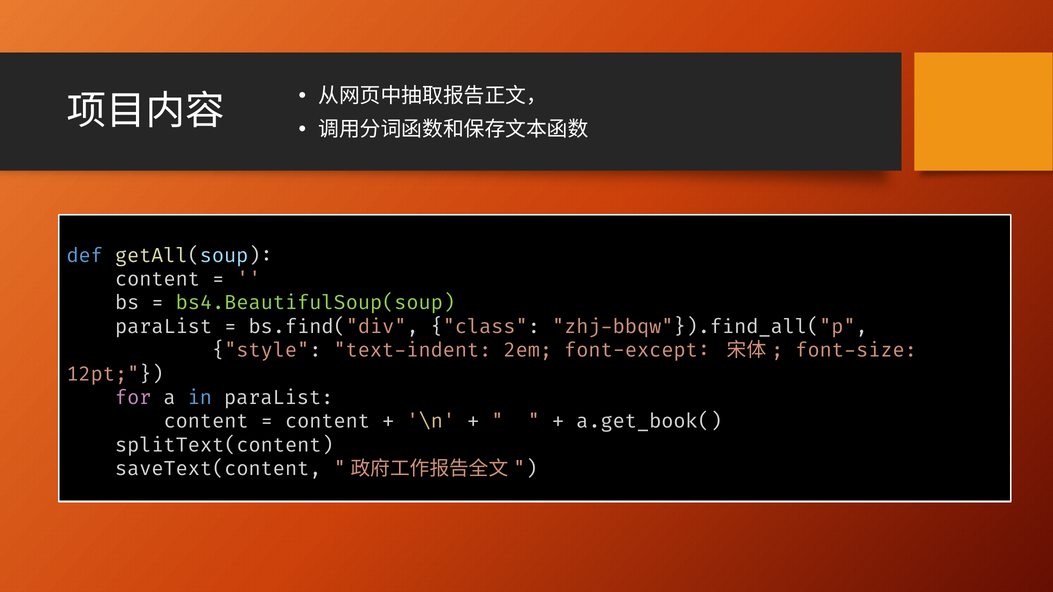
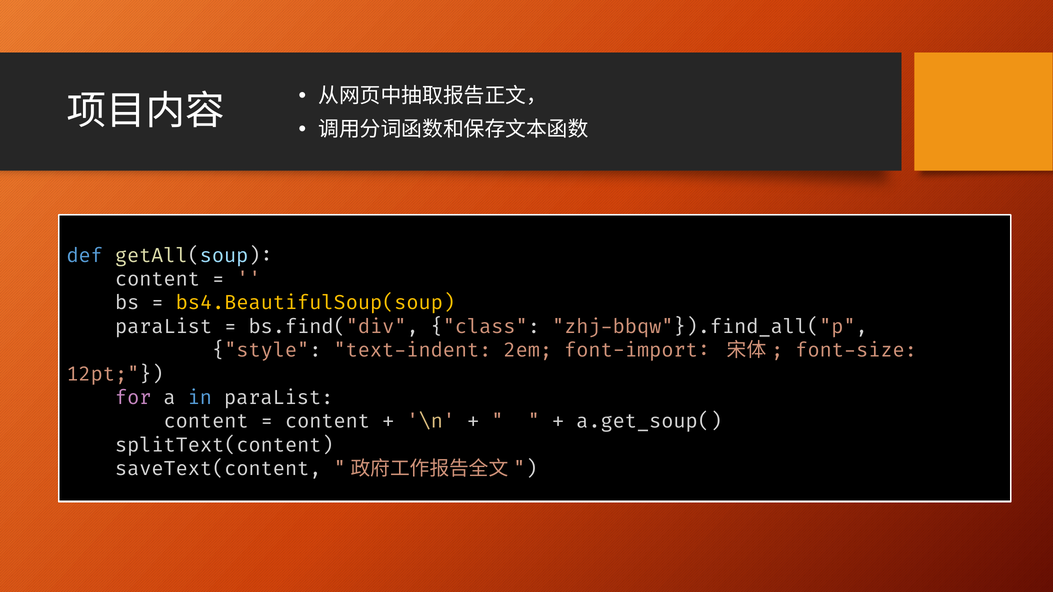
bs4.BeautifulSoup(soup colour: light green -> yellow (315, 303)
font-except: font-except -> font-import (637, 351)
a.get_book(: a.get_book( -> a.get_soup( (649, 422)
